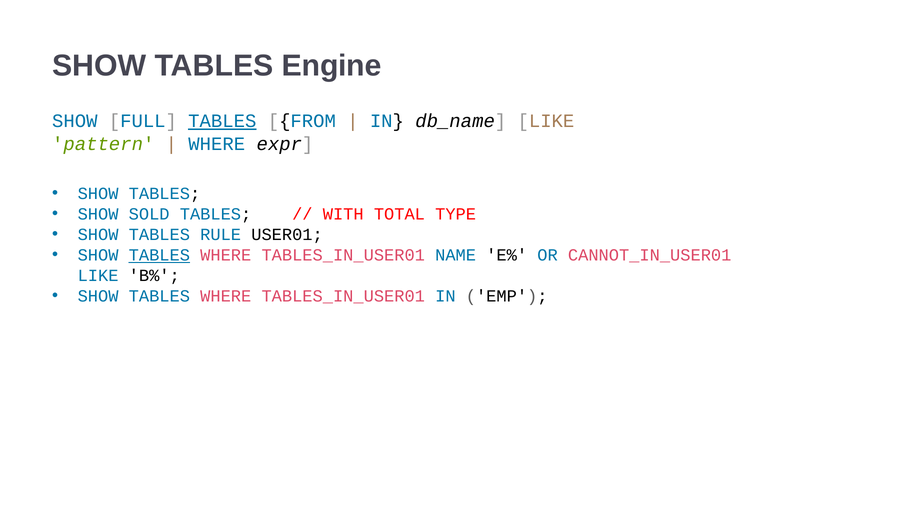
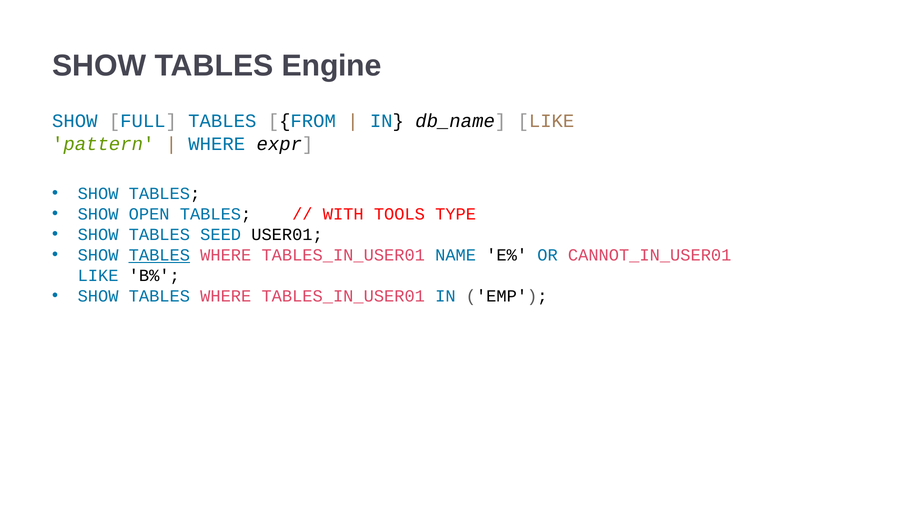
TABLES underline: present -> none (222, 121)
SOLD: SOLD -> OPEN (149, 214)
TOTAL: TOTAL -> TOOLS (399, 214)
RULE: RULE -> SEED (221, 234)
